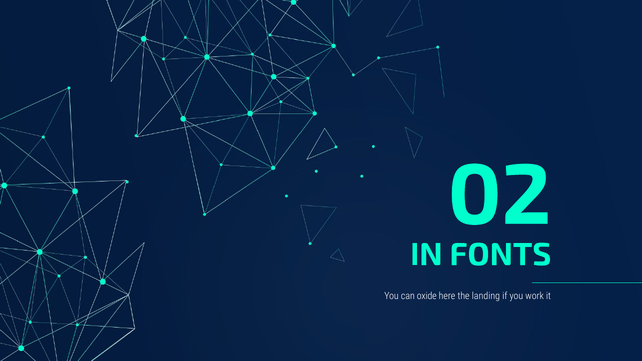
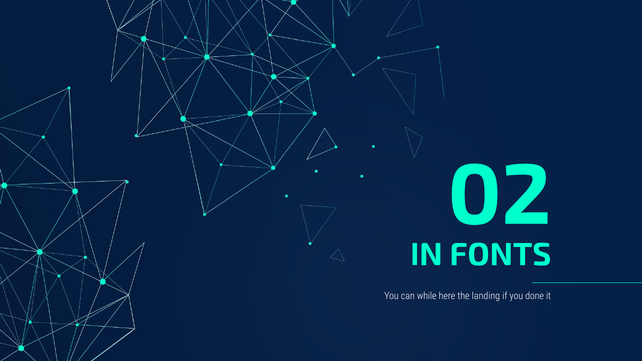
oxide: oxide -> while (427, 296)
work: work -> done (535, 296)
